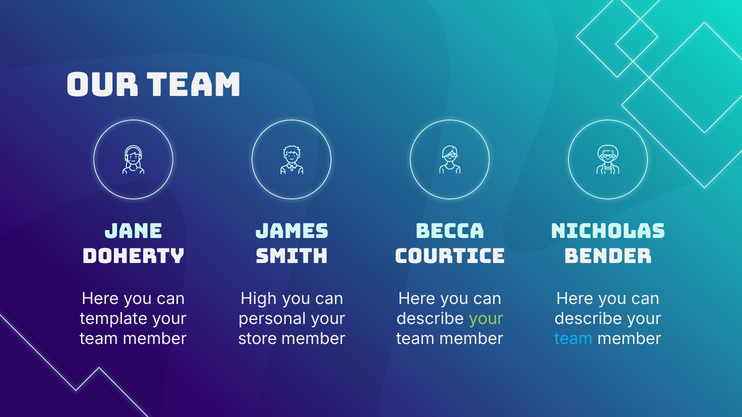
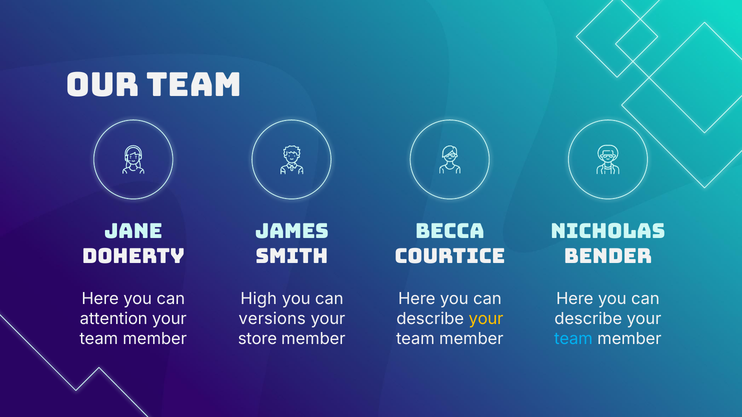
template: template -> attention (114, 319)
personal: personal -> versions (272, 319)
your colour: light green -> yellow (486, 319)
